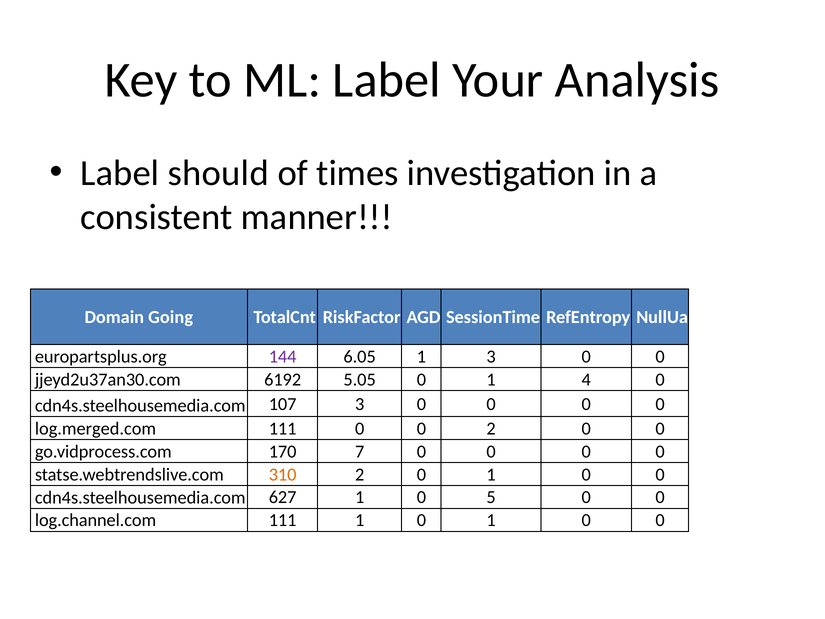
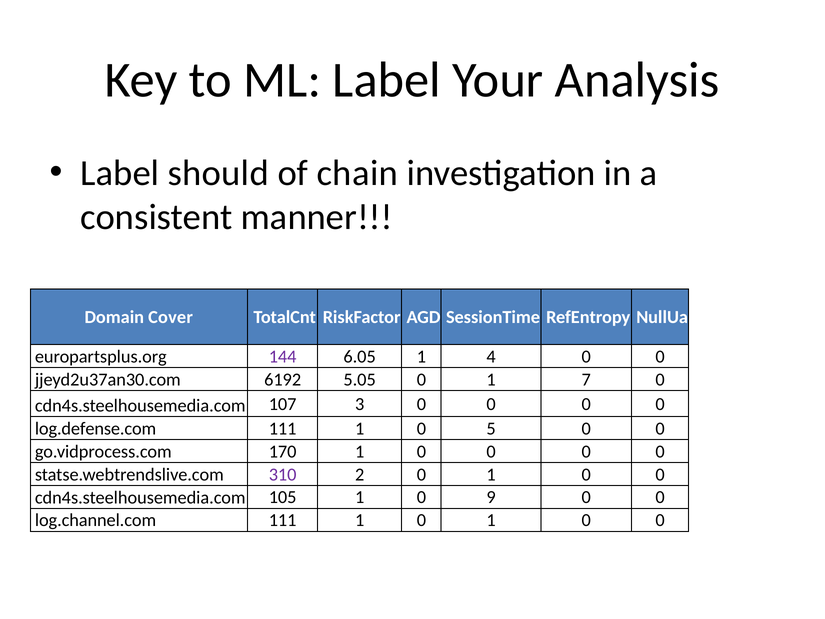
times: times -> chain (357, 173)
Going: Going -> Cover (171, 317)
1 3: 3 -> 4 (491, 356)
4: 4 -> 7 (586, 379)
log.merged.com: log.merged.com -> log.defense.com (96, 428)
0: 0 -> 1 (360, 428)
0 2: 2 -> 5 (491, 428)
170 7: 7 -> 1 (360, 451)
310 colour: orange -> purple (283, 474)
627: 627 -> 105 (283, 497)
5: 5 -> 9 (491, 497)
